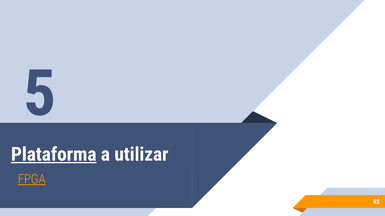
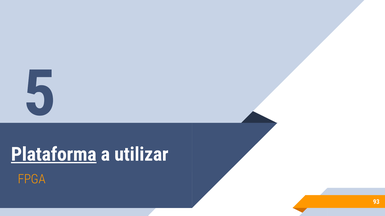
FPGA underline: present -> none (32, 180)
